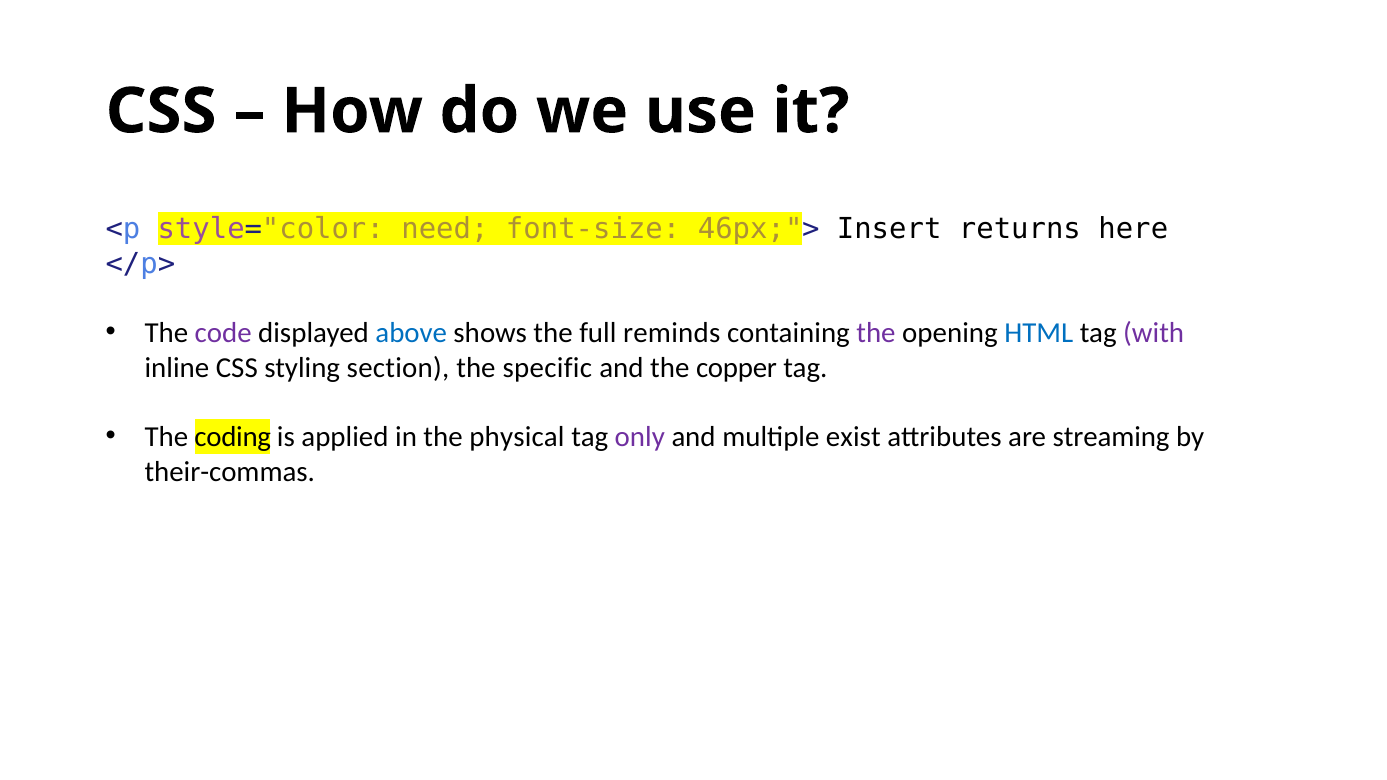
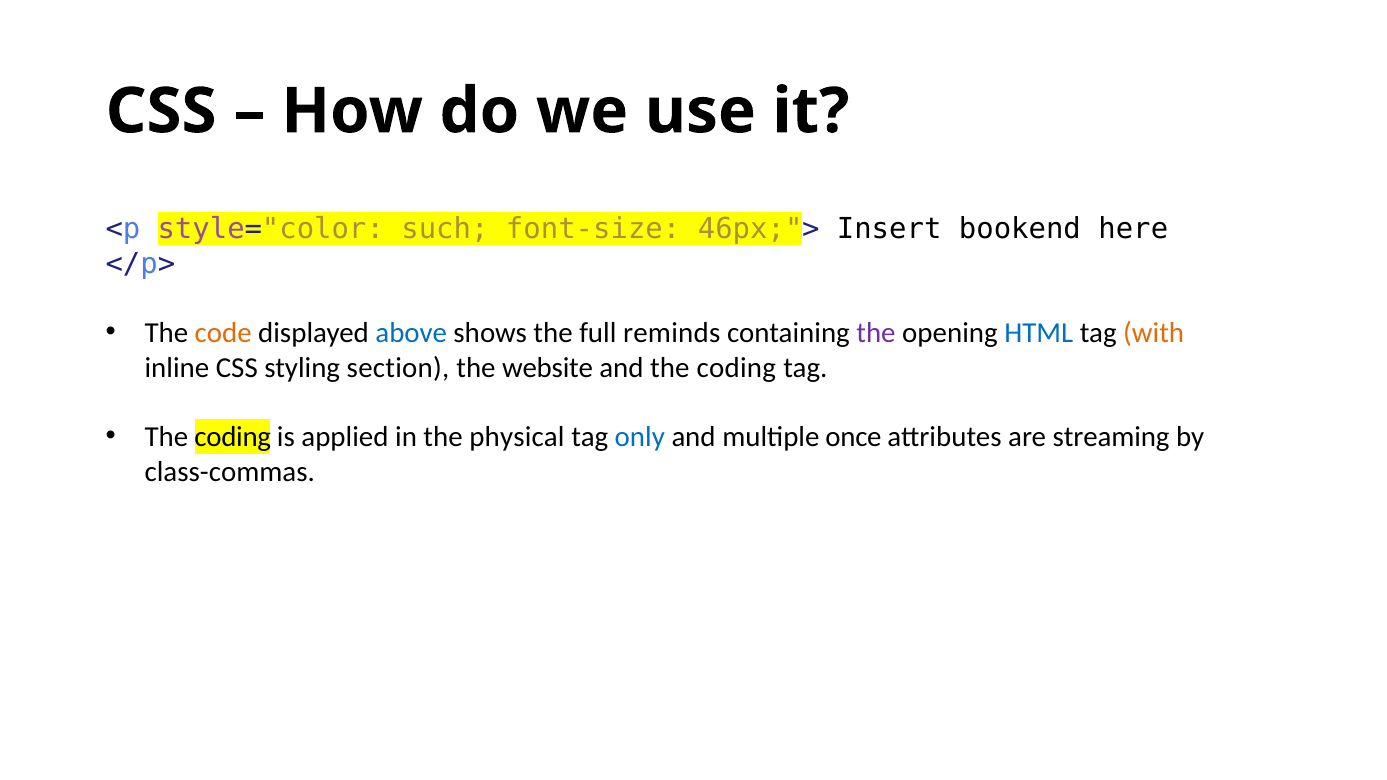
need: need -> such (445, 229)
returns: returns -> bookend (1020, 229)
code colour: purple -> orange (223, 333)
with colour: purple -> orange (1154, 333)
specific: specific -> website (548, 368)
and the copper: copper -> coding (736, 368)
only colour: purple -> blue (640, 437)
exist: exist -> once (854, 437)
their-commas: their-commas -> class-commas (230, 472)
